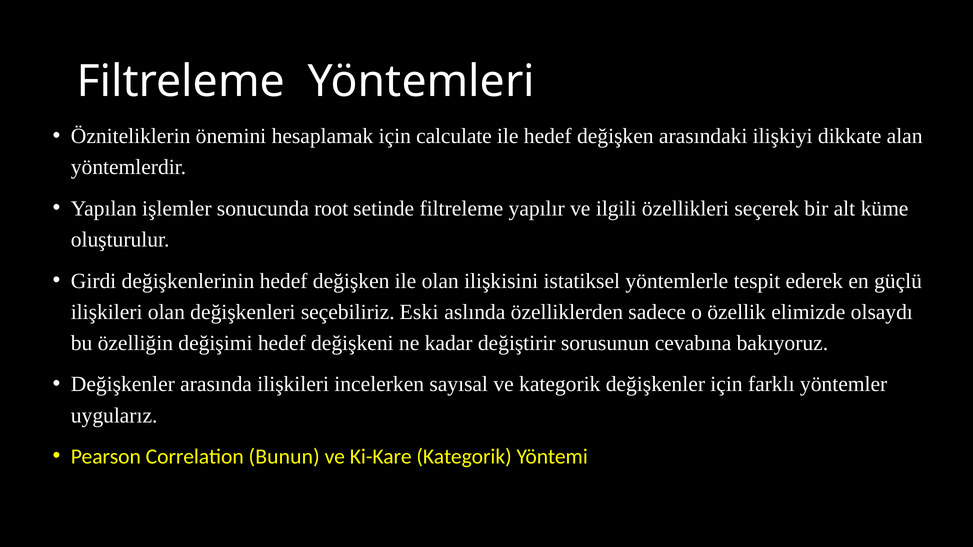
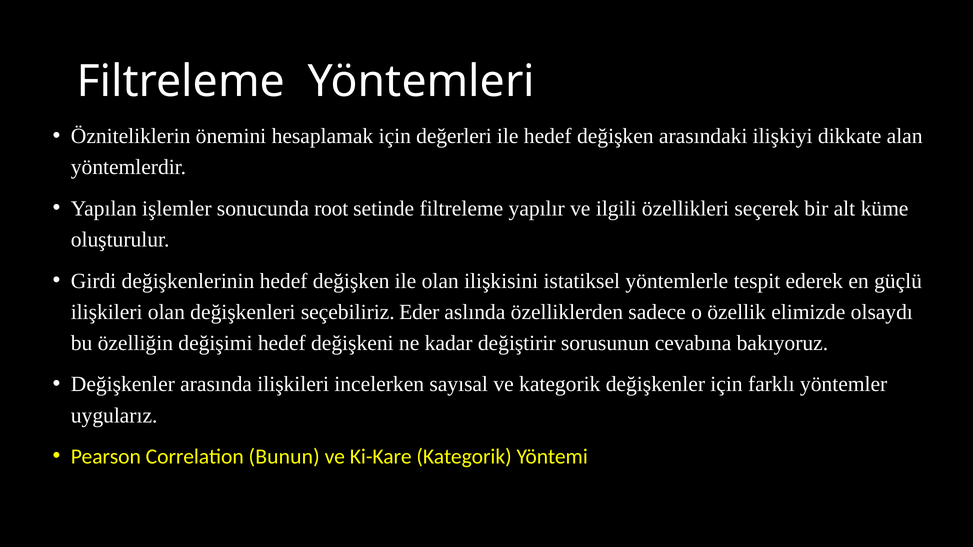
calculate: calculate -> değerleri (454, 136)
Eski: Eski -> Eder (419, 312)
